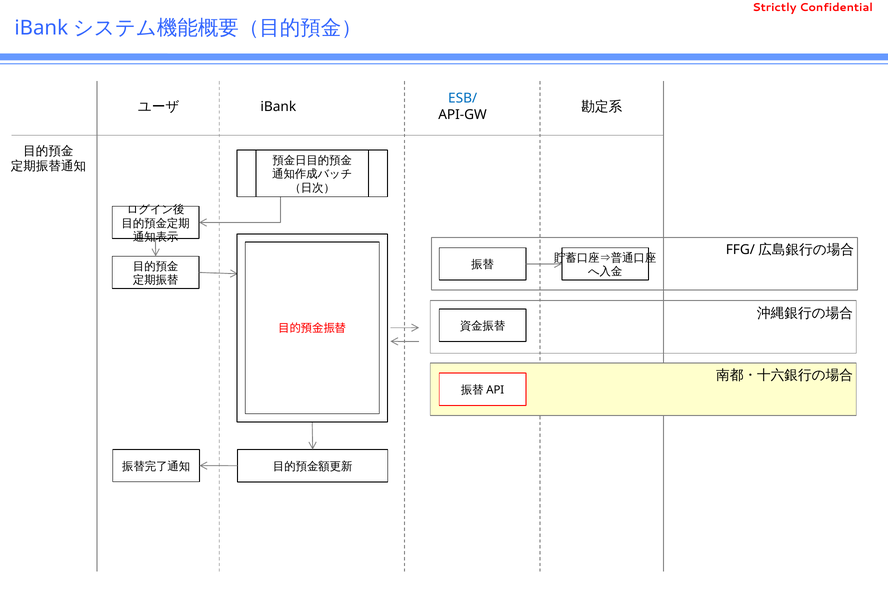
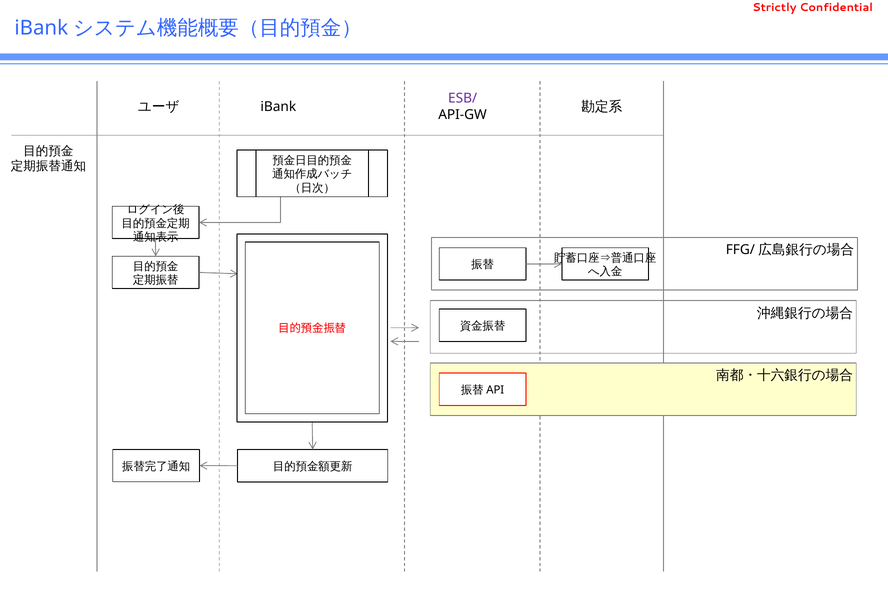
ESB/ colour: blue -> purple (463, 98)
